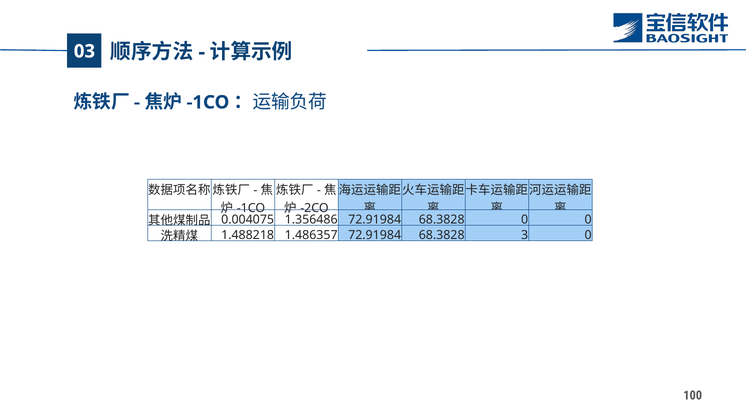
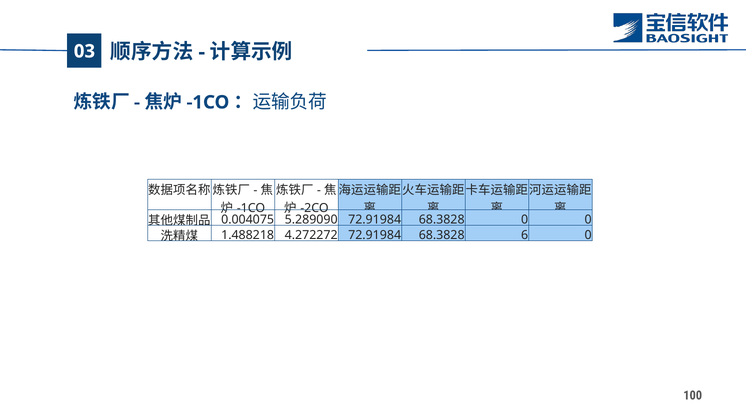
1.356486: 1.356486 -> 5.289090 (311, 219)
1.486357: 1.486357 -> 4.272272 (311, 235)
3: 3 -> 6 (525, 235)
